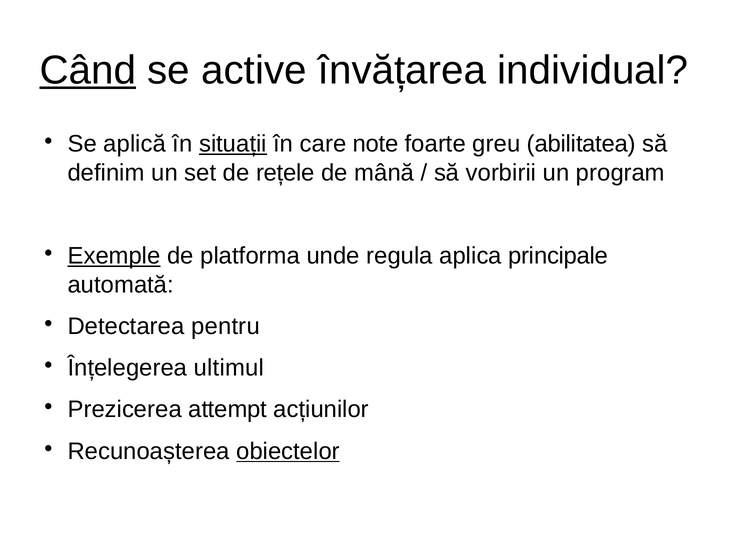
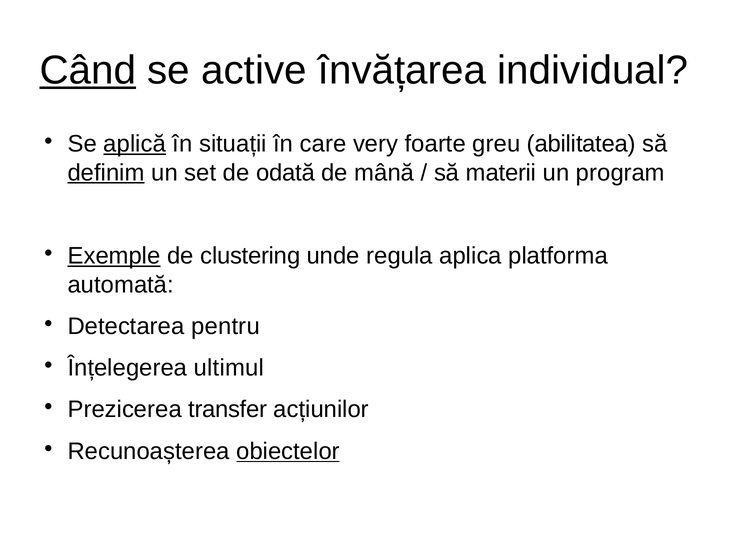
aplică underline: none -> present (135, 144)
situații underline: present -> none (233, 144)
note: note -> very (376, 144)
definim underline: none -> present (106, 173)
rețele: rețele -> odată (285, 173)
vorbirii: vorbirii -> materii (501, 173)
platforma: platforma -> clustering (250, 256)
principale: principale -> platforma (558, 256)
attempt: attempt -> transfer (228, 409)
